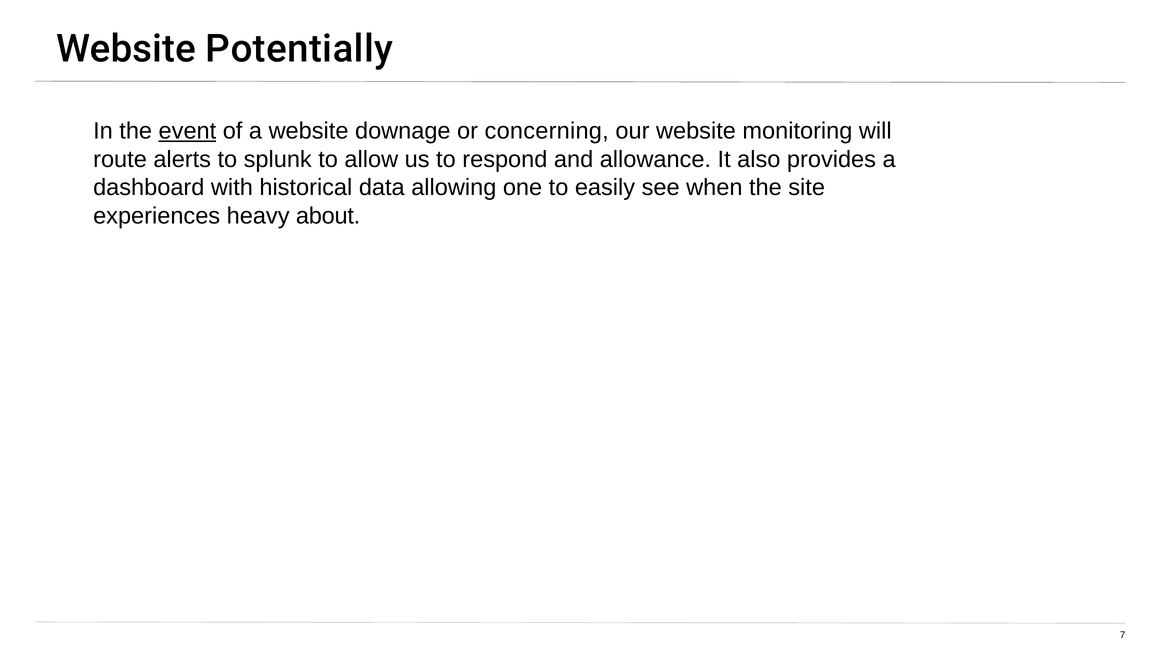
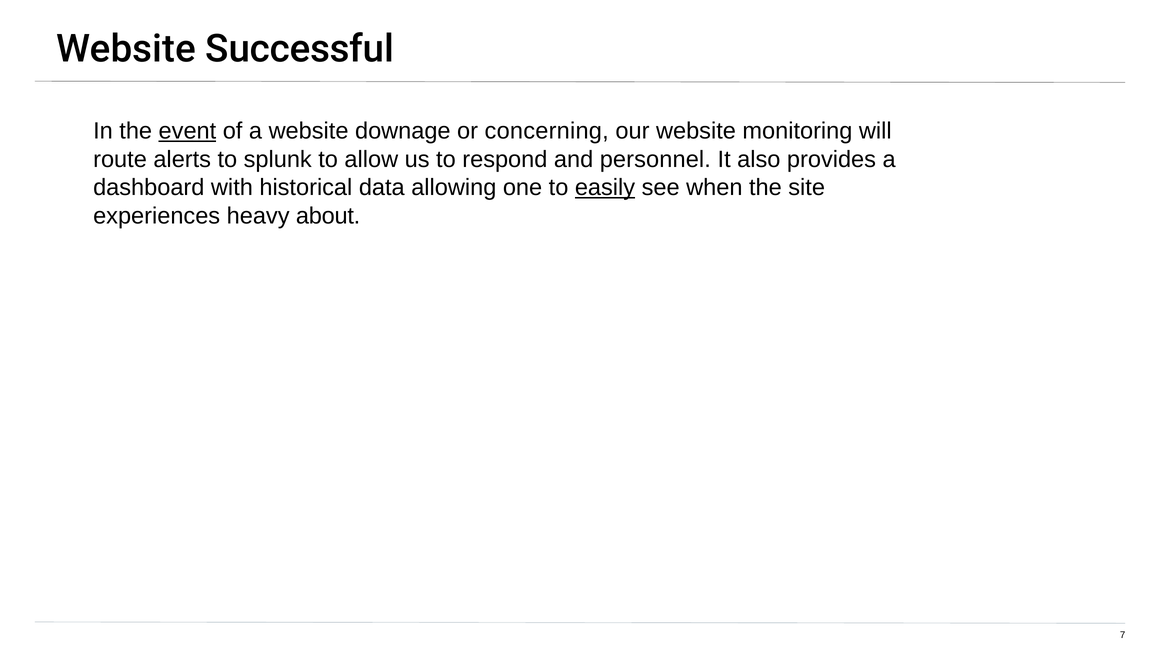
Potentially: Potentially -> Successful (300, 49)
allowance: allowance -> personnel (655, 159)
easily underline: none -> present (605, 188)
